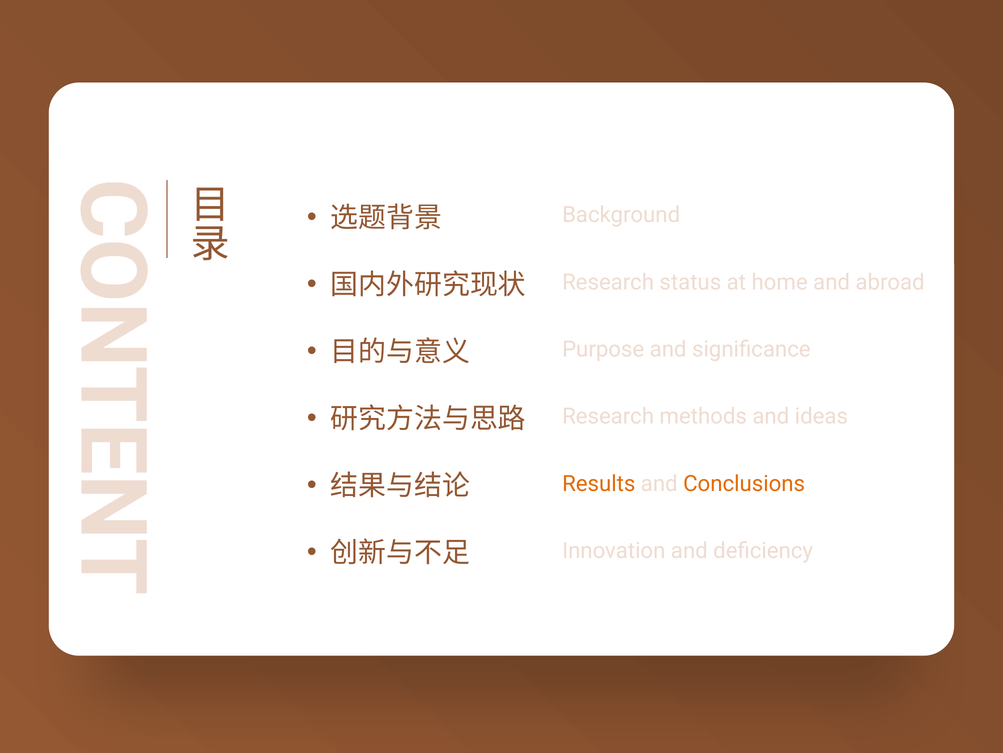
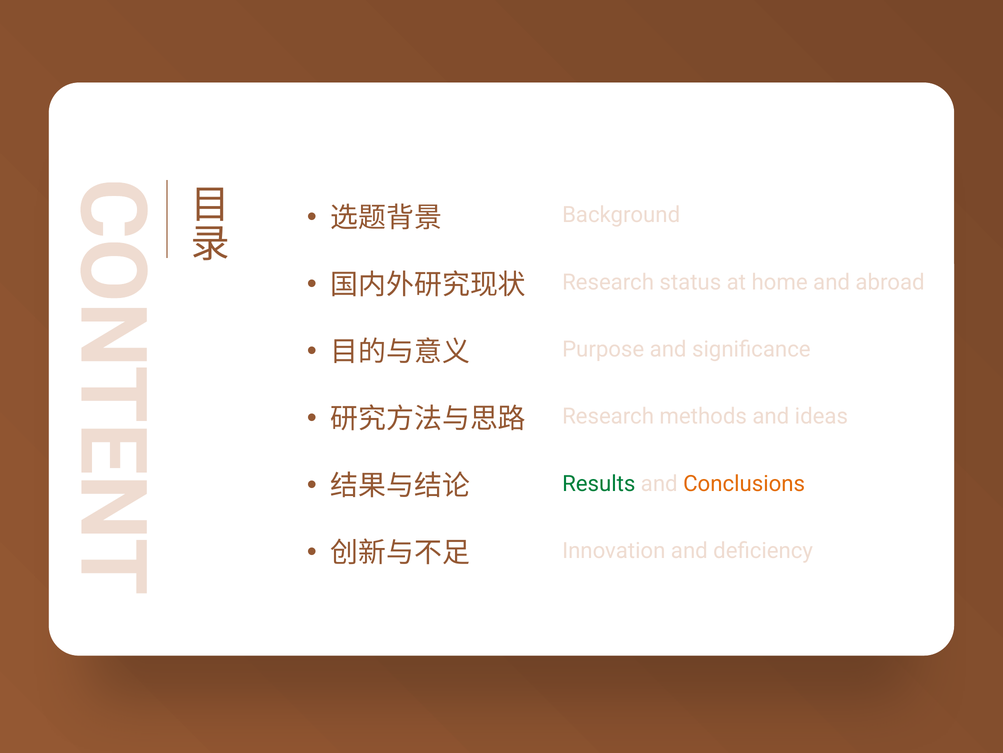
Results colour: orange -> green (599, 483)
